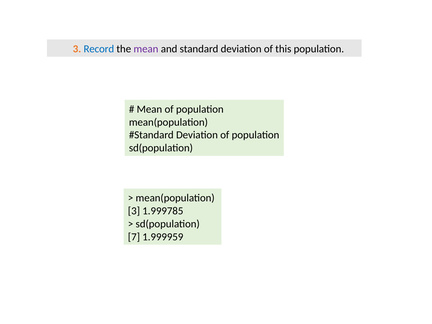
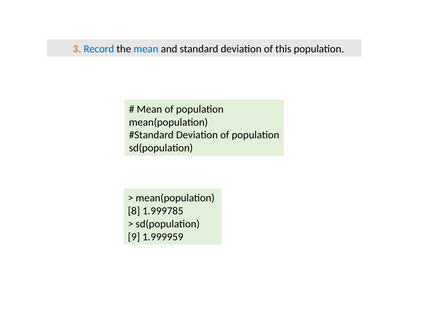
mean colour: purple -> blue (146, 49)
3: 3 -> 8 (134, 211)
7: 7 -> 9 (134, 237)
